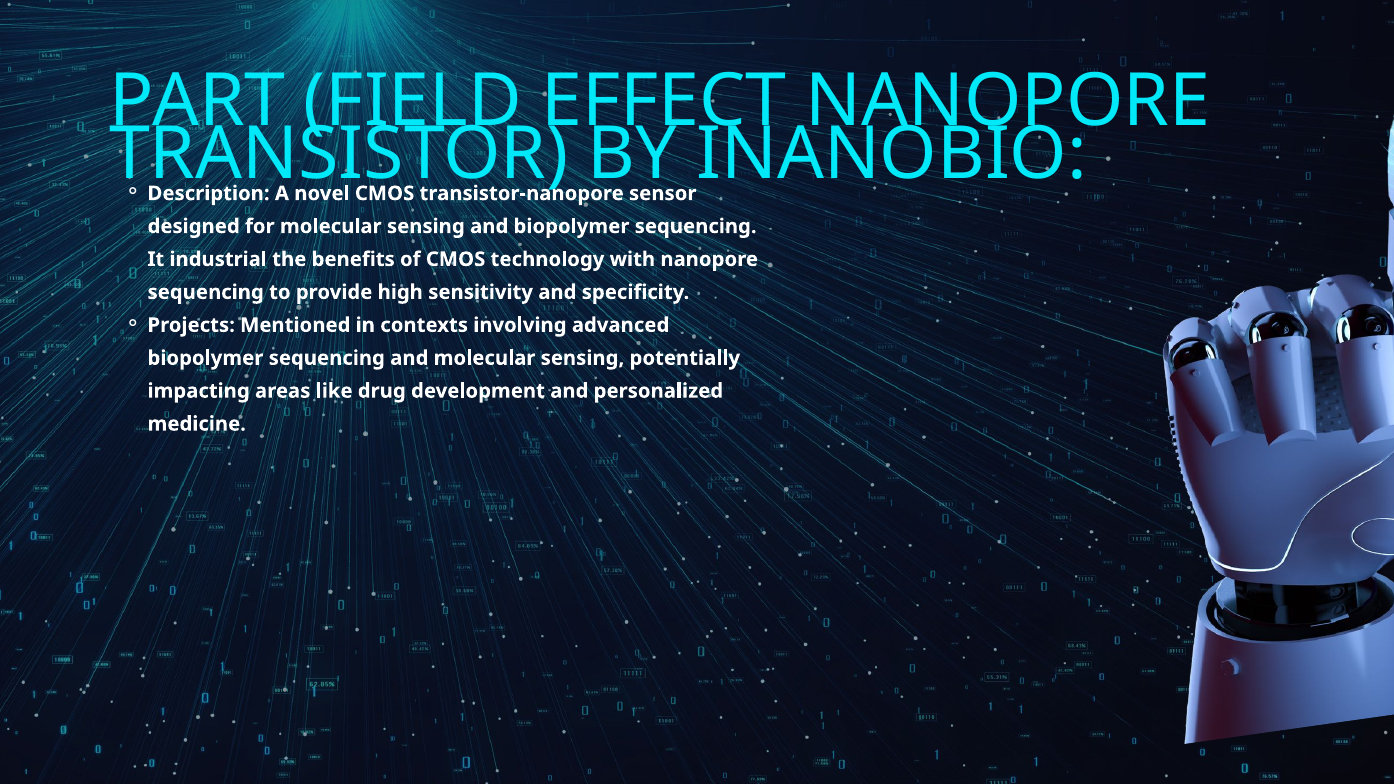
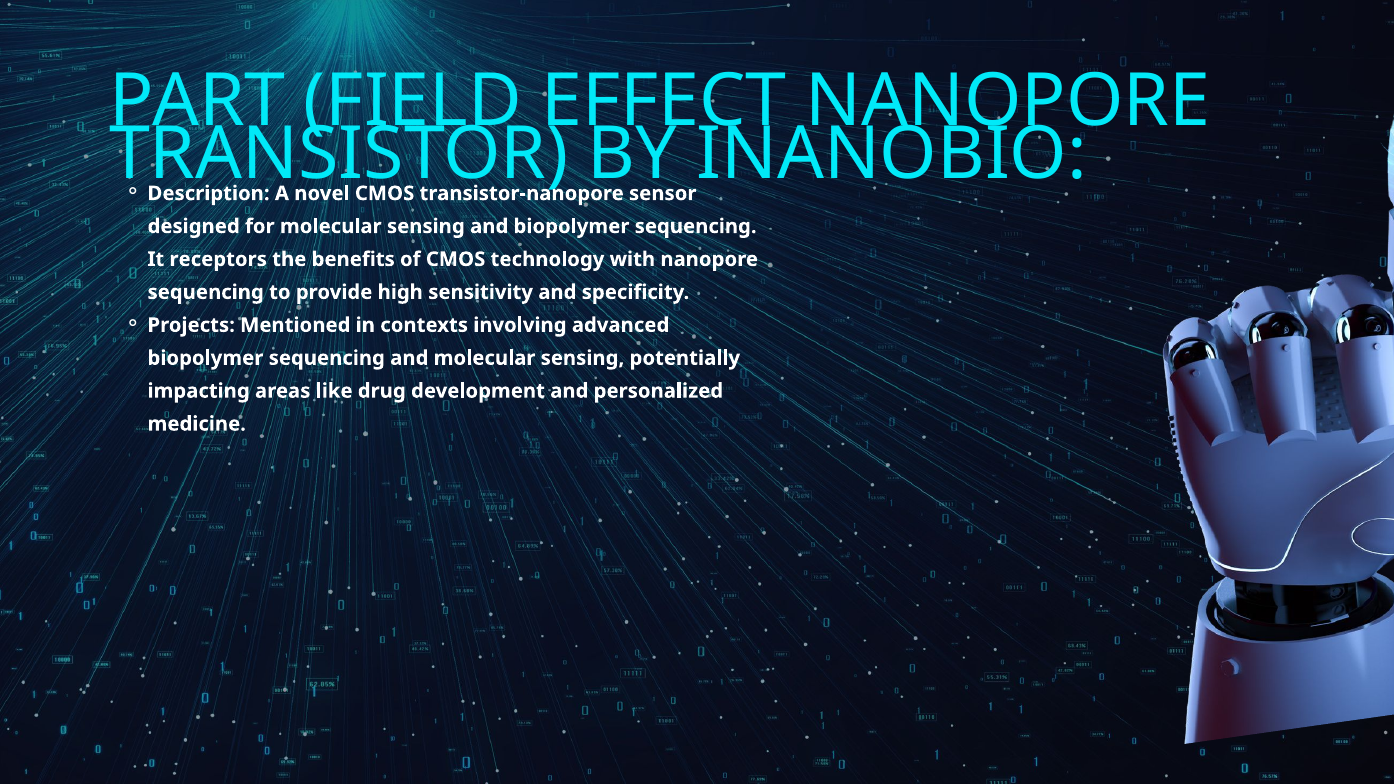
industrial: industrial -> receptors (218, 259)
